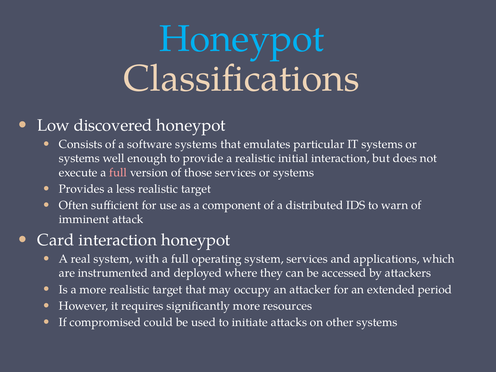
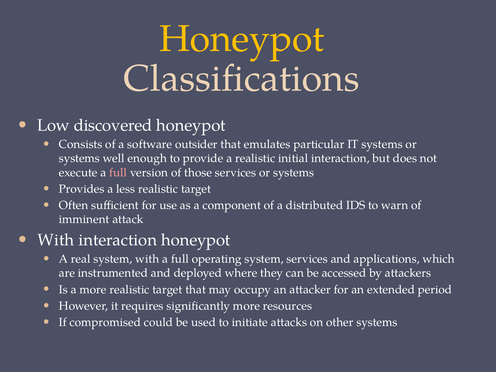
Honeypot colour: light blue -> yellow (242, 39)
software systems: systems -> outsider (196, 144)
Card: Card -> With (56, 240)
